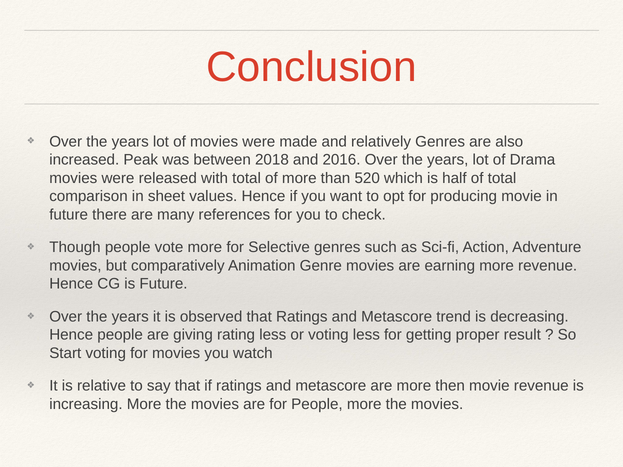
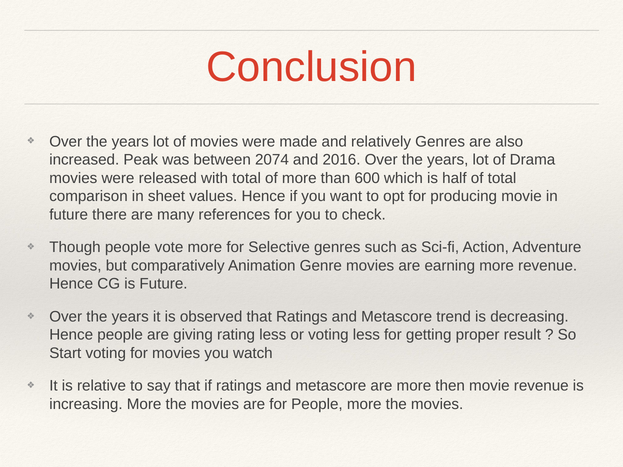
2018: 2018 -> 2074 (272, 160)
520: 520 -> 600 (367, 178)
